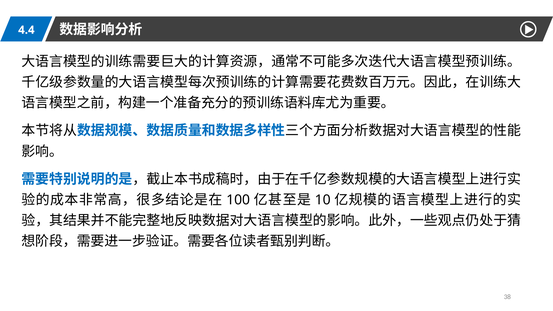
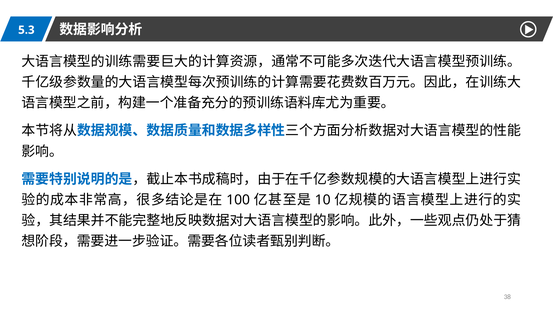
4.4: 4.4 -> 5.3 (26, 30)
